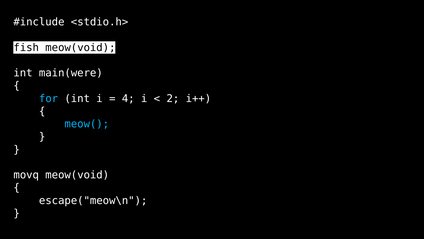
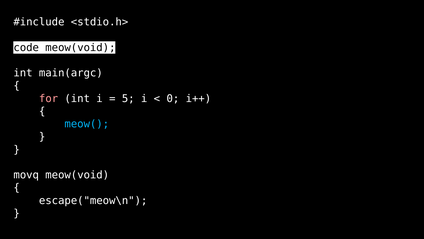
fish: fish -> code (26, 47)
main(were: main(were -> main(argc (71, 73)
for colour: light blue -> pink (49, 98)
4: 4 -> 5 (128, 98)
2: 2 -> 0 (173, 98)
